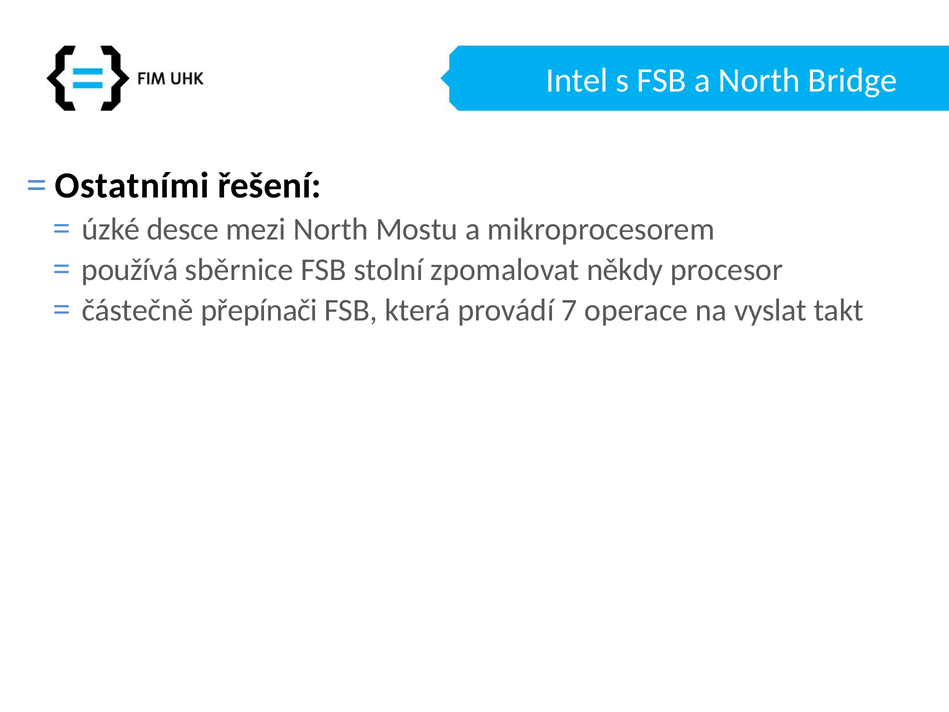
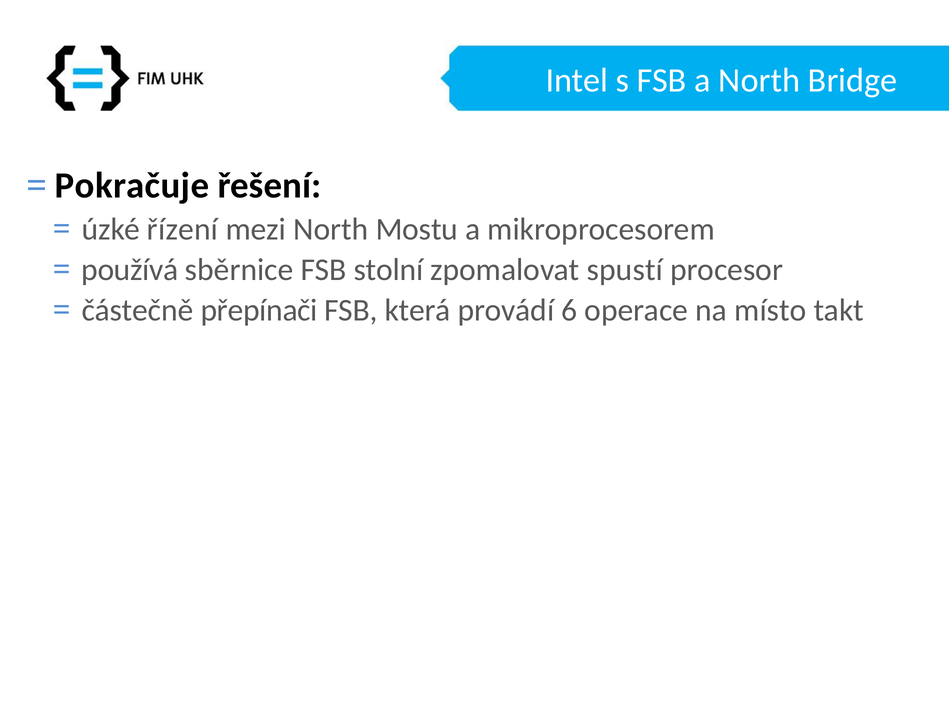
Ostatními: Ostatními -> Pokračuje (132, 186)
desce: desce -> řízení (183, 229)
někdy: někdy -> spustí (625, 270)
7: 7 -> 6 (569, 310)
vyslat: vyslat -> místo (770, 310)
